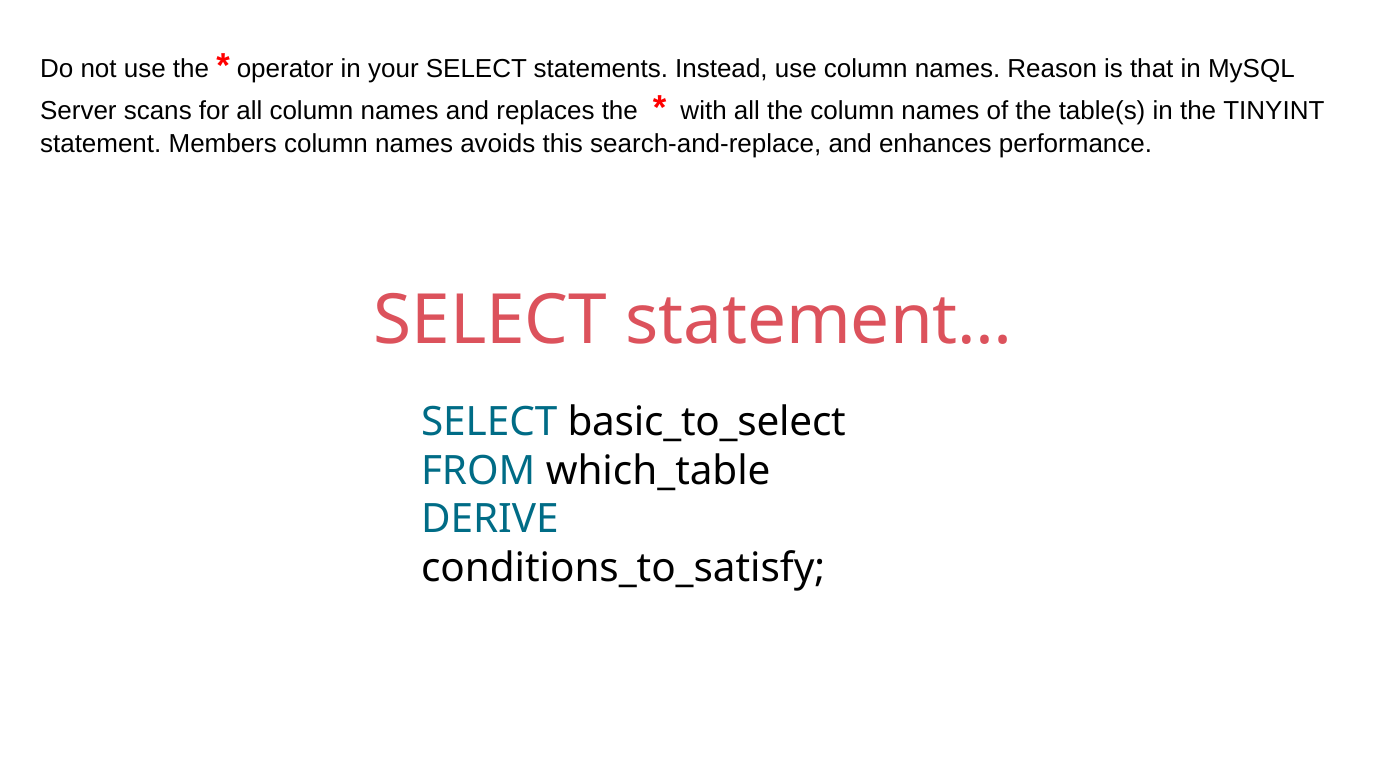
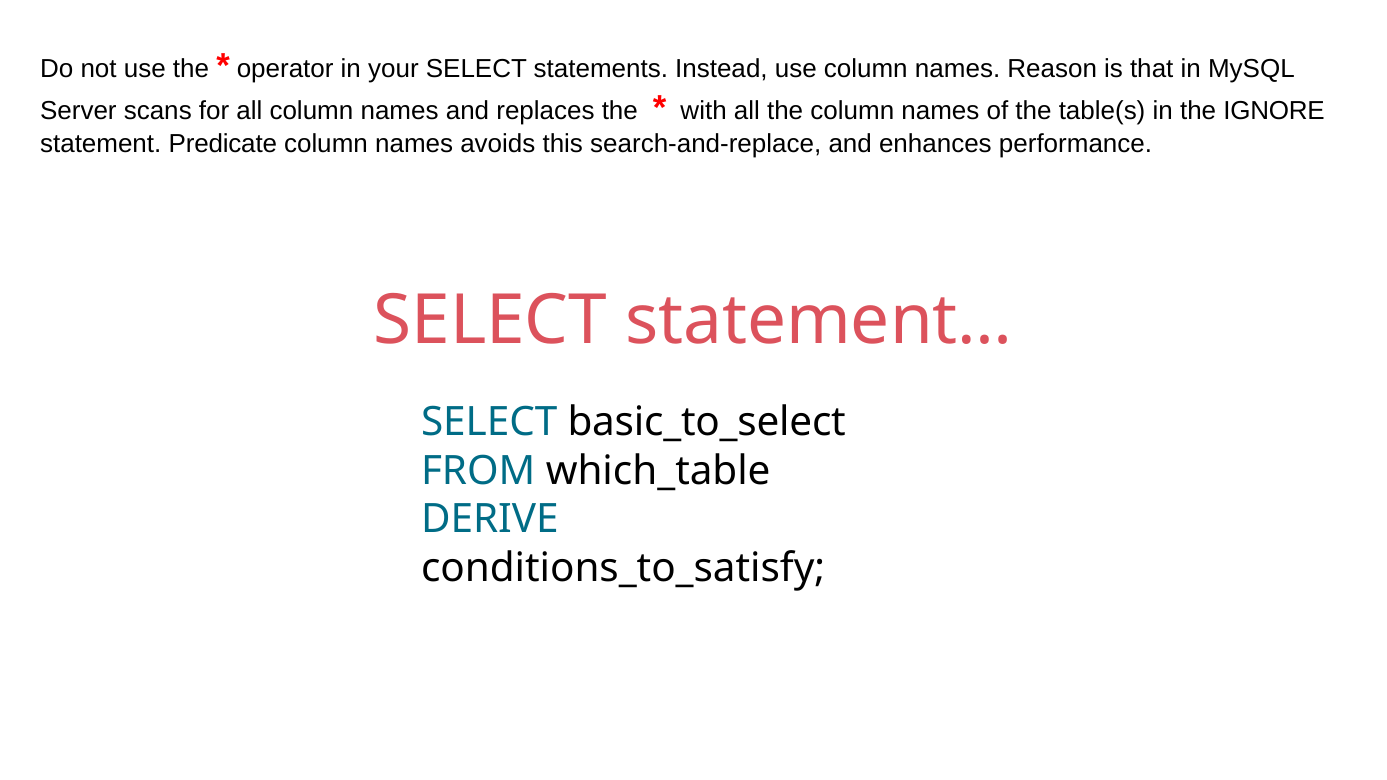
TINYINT: TINYINT -> IGNORE (1274, 111)
Members: Members -> Predicate (223, 144)
